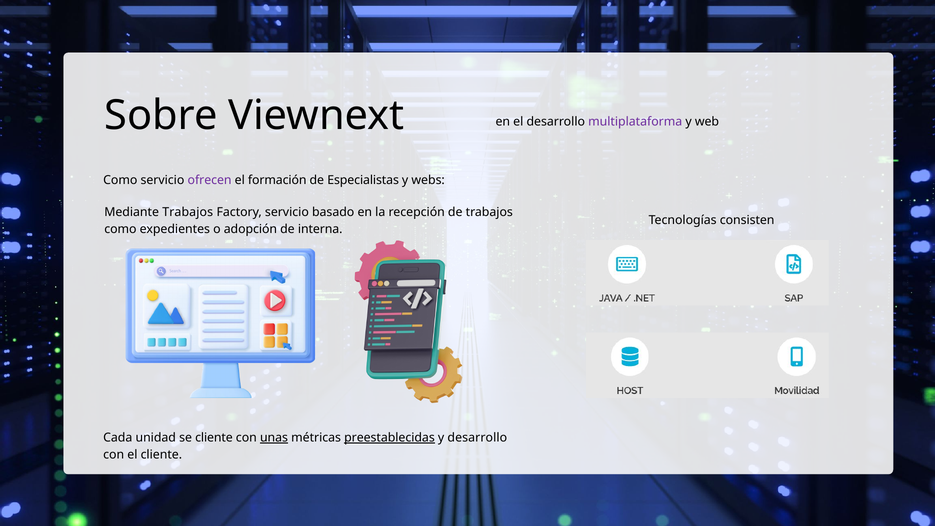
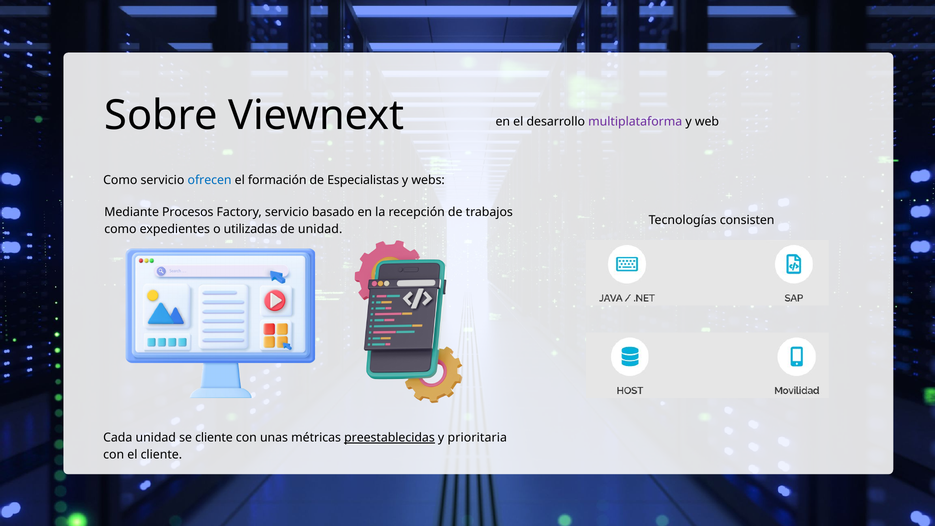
ofrecen colour: purple -> blue (210, 180)
Mediante Trabajos: Trabajos -> Procesos (188, 212)
adopción: adopción -> utilizadas (250, 229)
de interna: interna -> unidad (320, 229)
unas underline: present -> none (274, 438)
y desarrollo: desarrollo -> prioritaria (477, 438)
